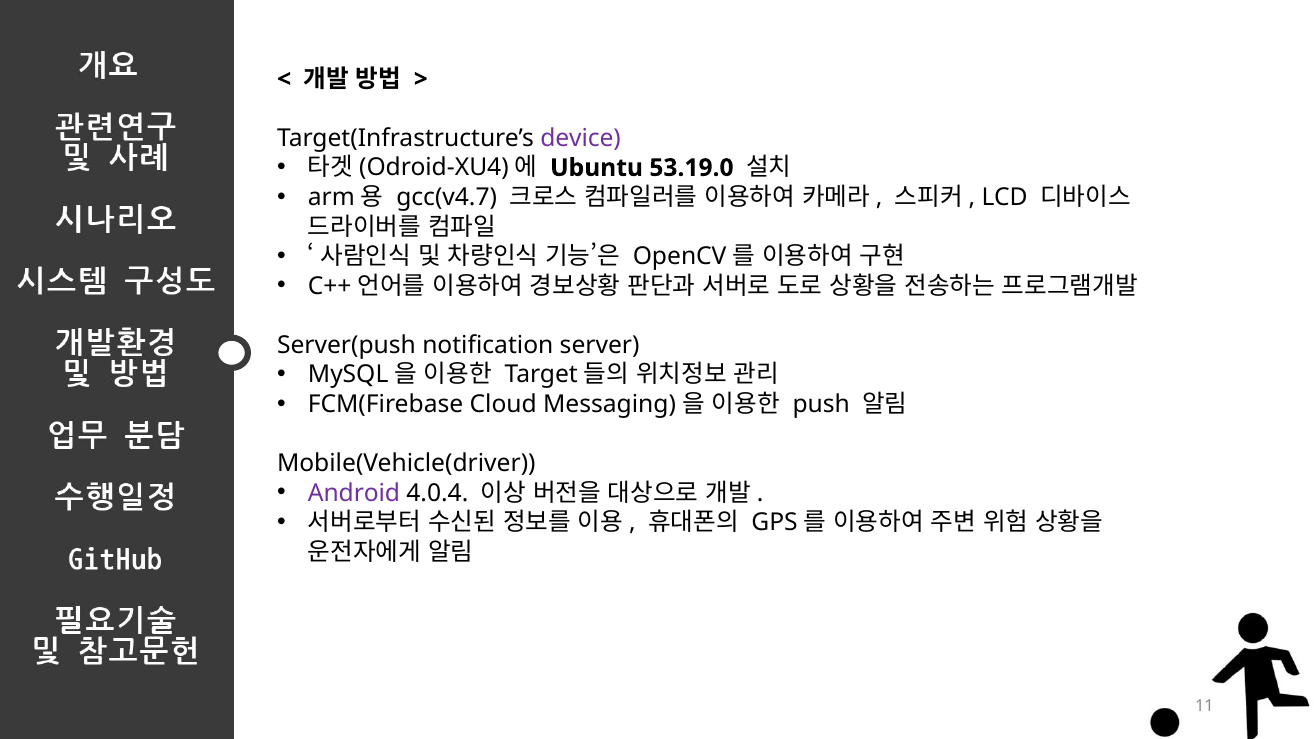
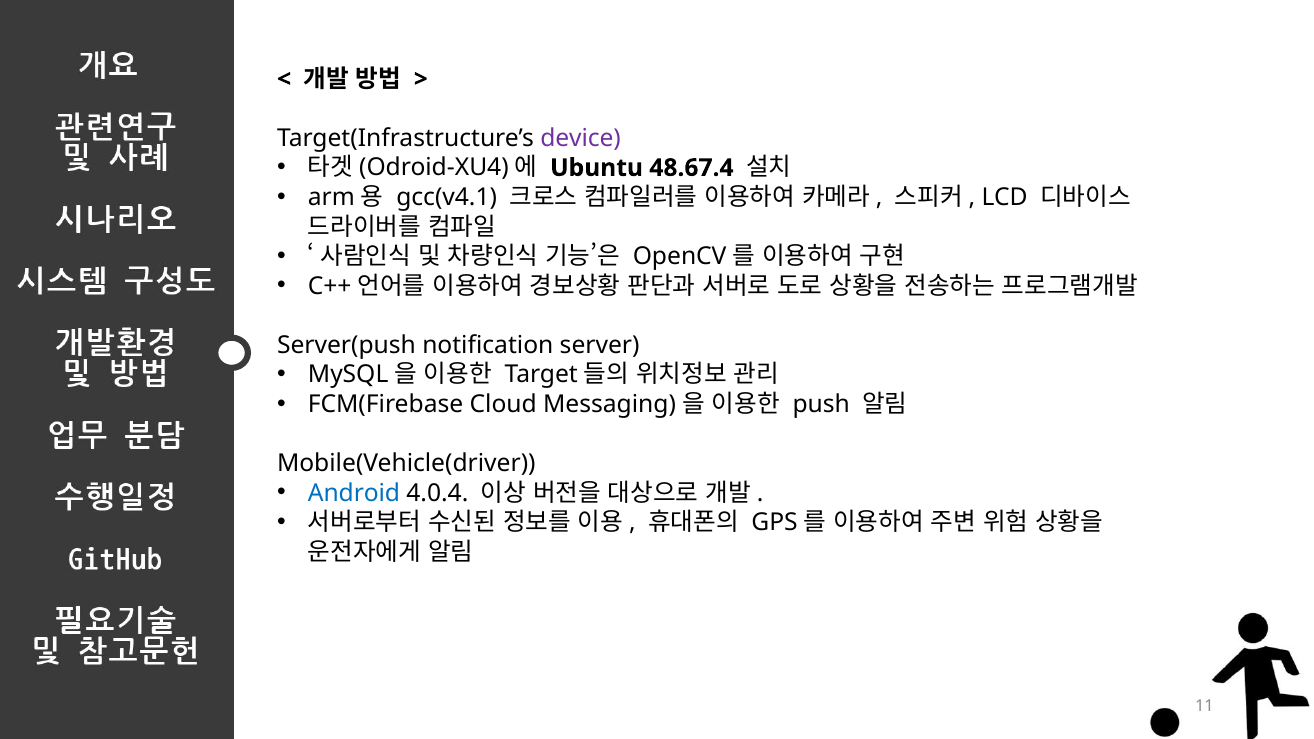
53.19.0: 53.19.0 -> 48.67.4 (691, 168)
gcc(v4.7: gcc(v4.7 -> gcc(v4.1 (447, 197)
Android colour: purple -> blue (354, 493)
